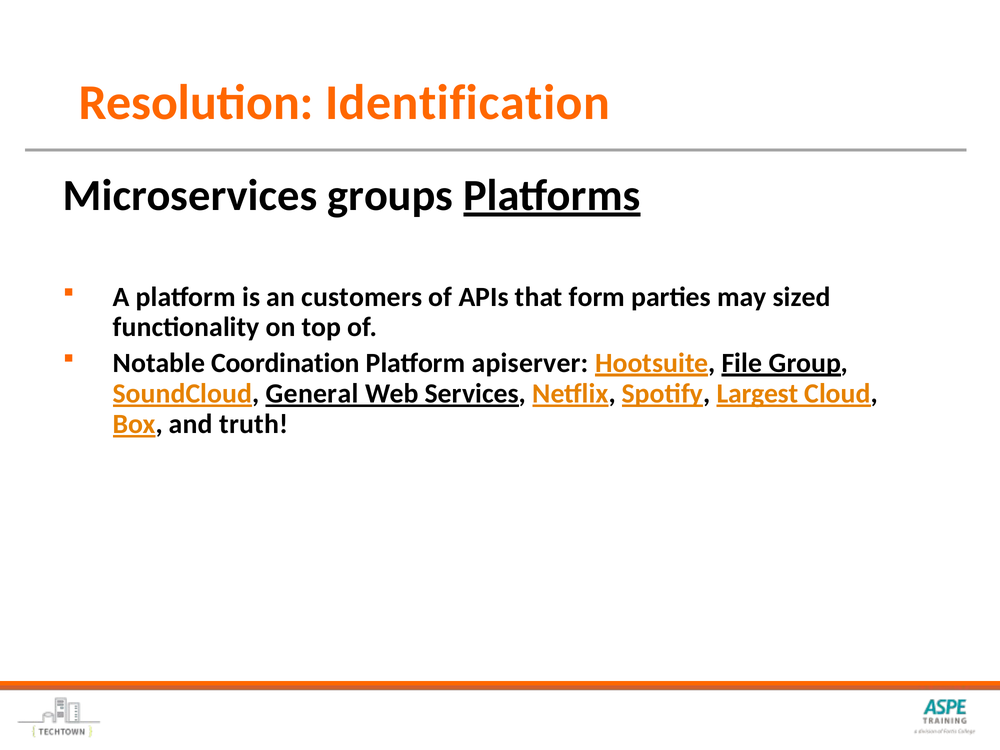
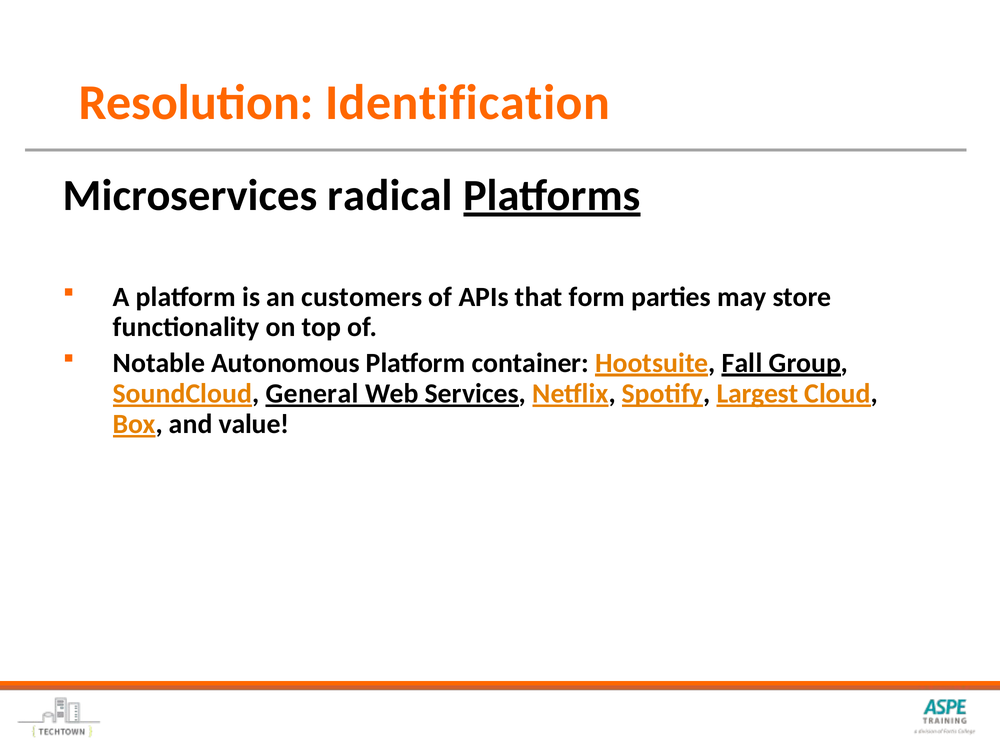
groups: groups -> radical (390, 195)
sized: sized -> store (802, 297)
Coordination: Coordination -> Autonomous (285, 363)
apiserver: apiserver -> container (530, 363)
File: File -> Fall (742, 363)
truth: truth -> value (254, 424)
